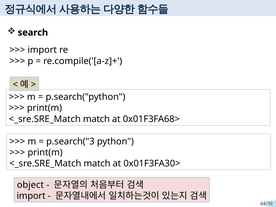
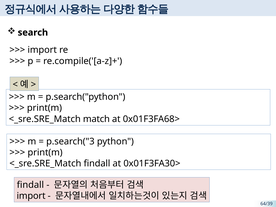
match: match -> findall (97, 164)
object: object -> findall (30, 185)
